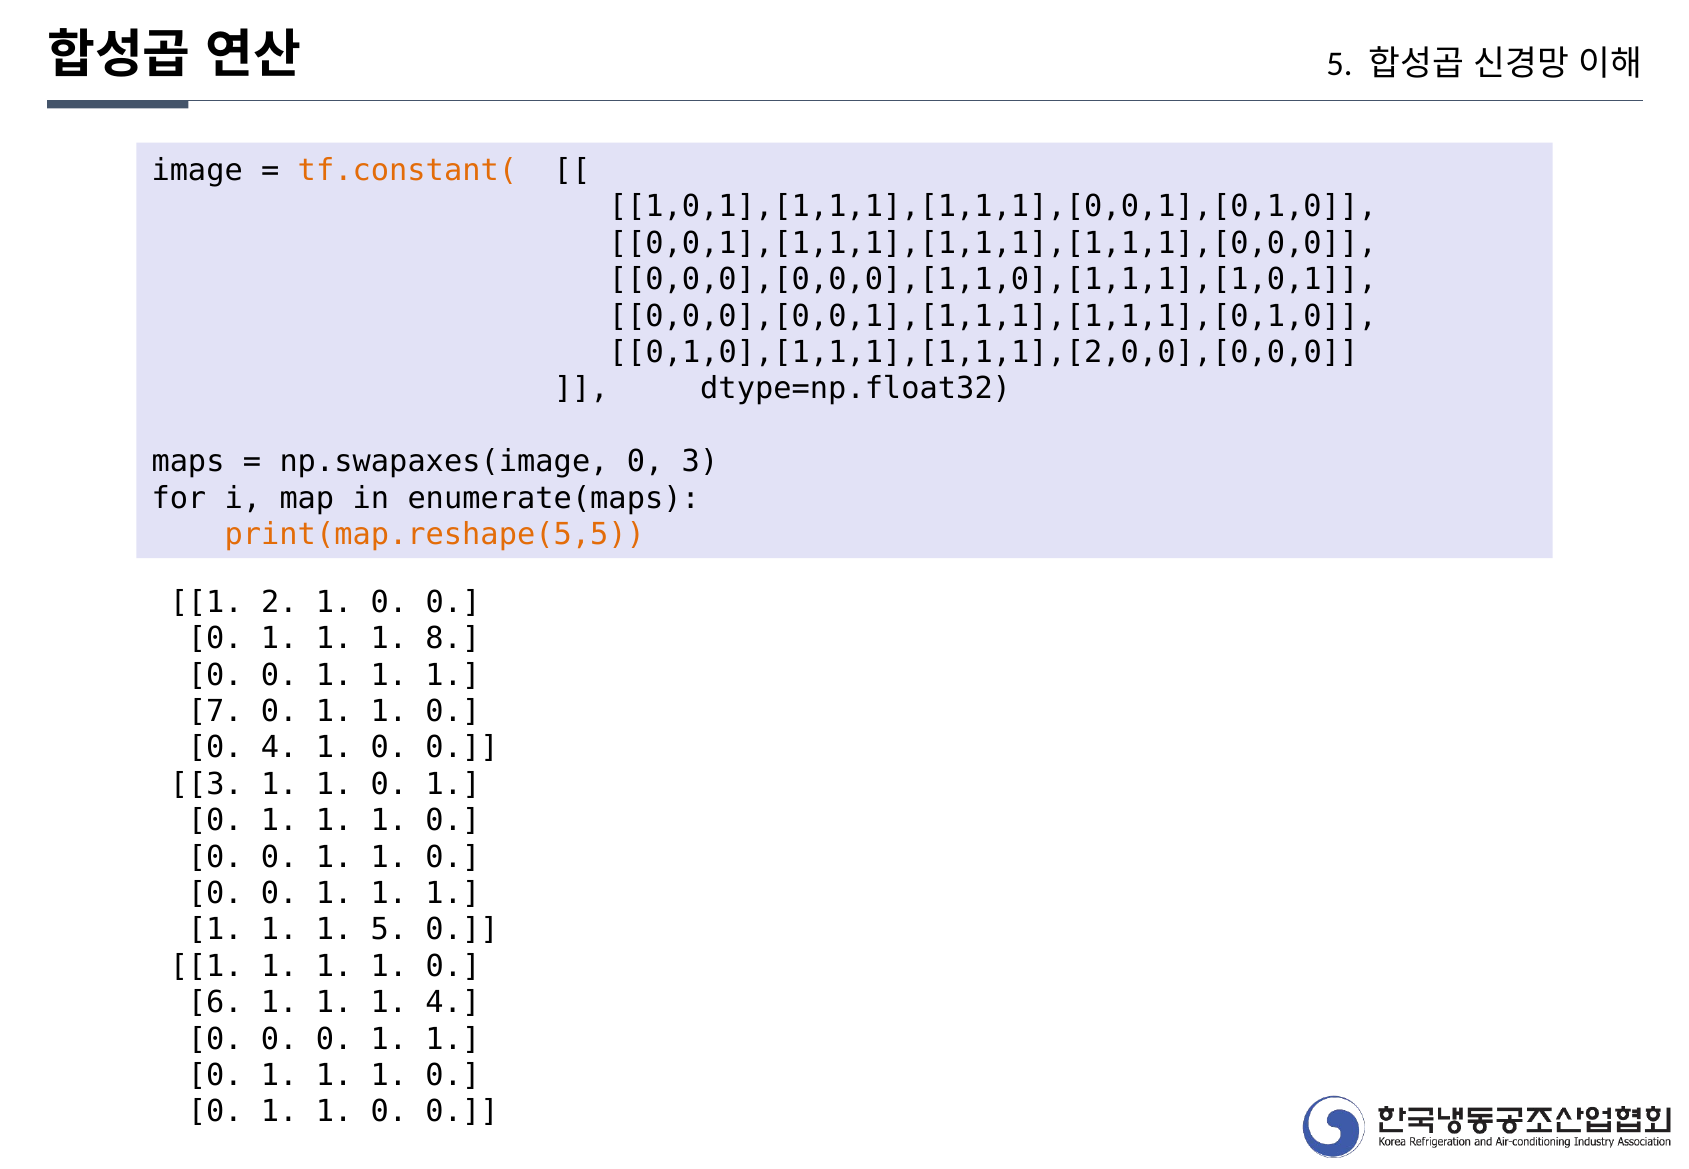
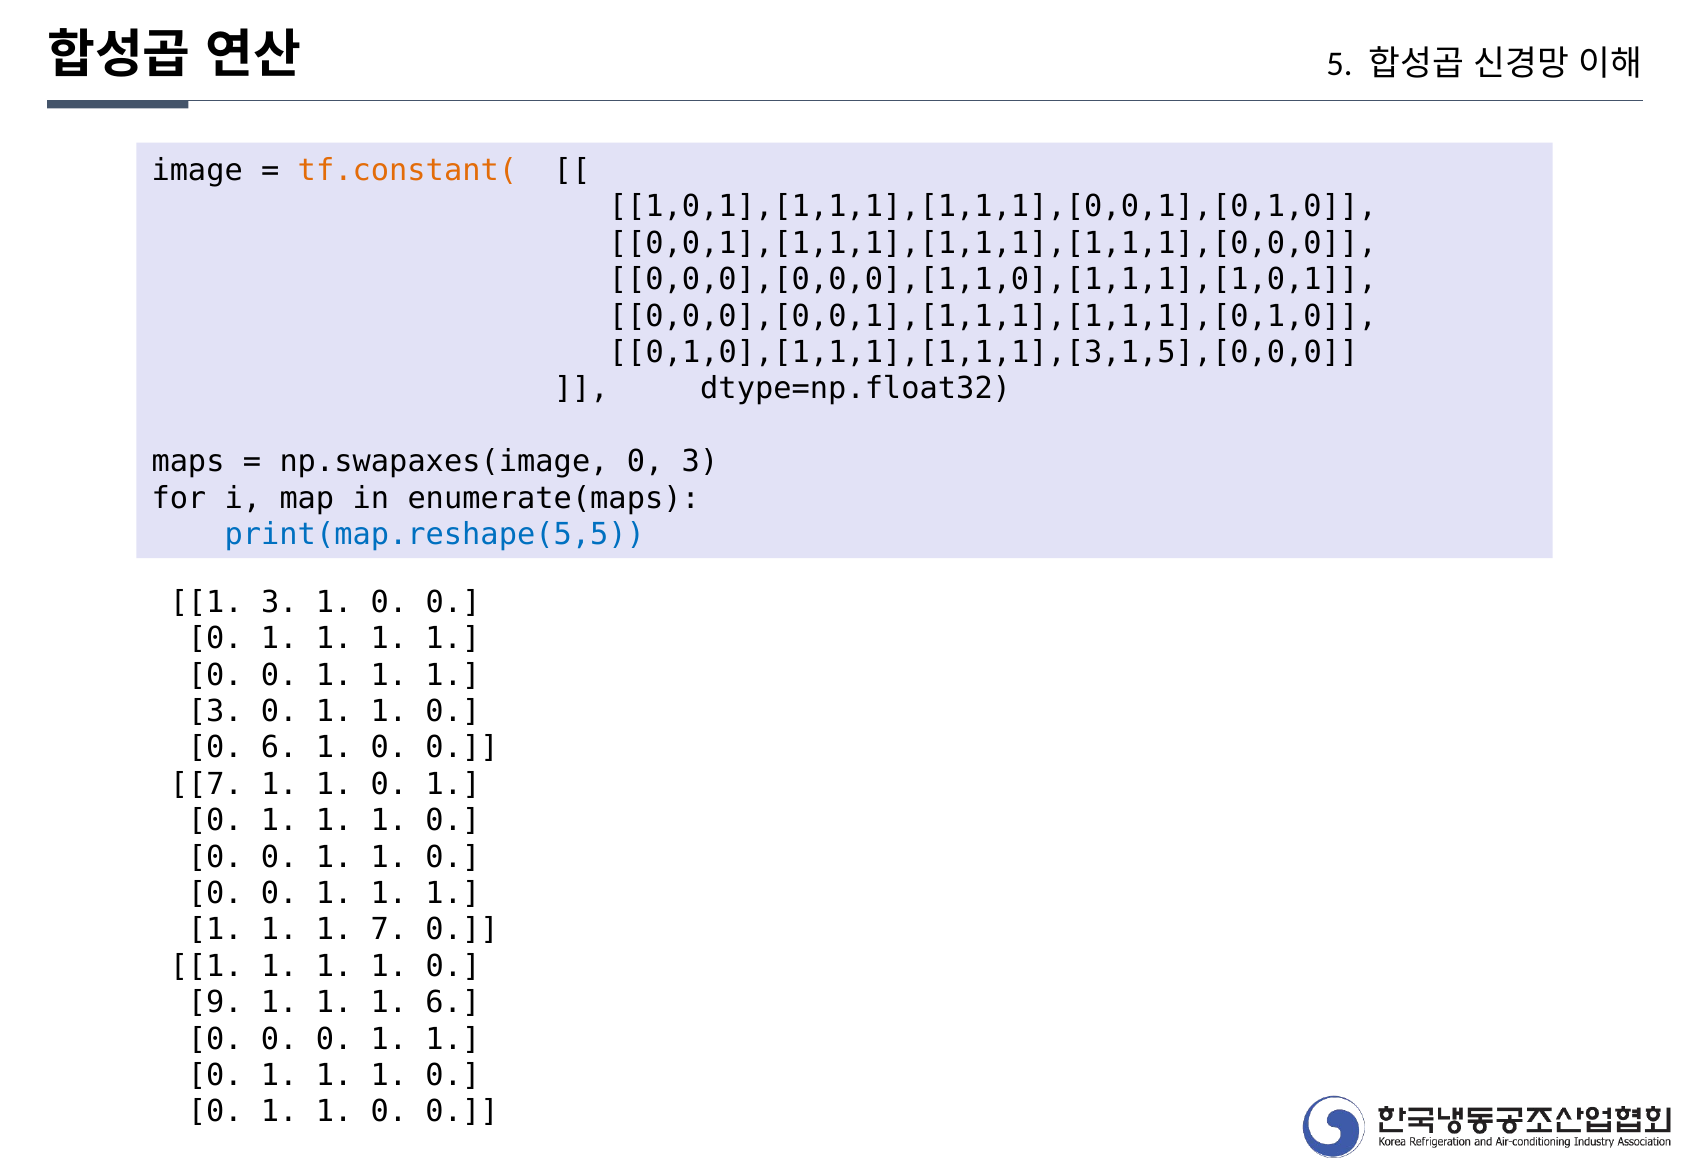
0,1,0],[1,1,1],[1,1,1],[2,0,0],[0,0,0: 0,1,0],[1,1,1],[1,1,1],[2,0,0],[0,0,0 -> 0,1,0],[1,1,1],[1,1,1],[3,1,5],[0,0,0 (984, 353)
print(map.reshape(5,5 colour: orange -> blue (435, 535)
2: 2 -> 3 (279, 603)
8: 8 -> 1 (453, 639)
7: 7 -> 3 (215, 712)
0 4: 4 -> 6 (279, 748)
3: 3 -> 7 (206, 785)
1 5: 5 -> 7 (389, 930)
6: 6 -> 9 (215, 1003)
1 4: 4 -> 6 (453, 1003)
